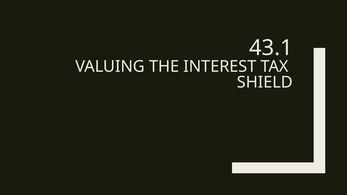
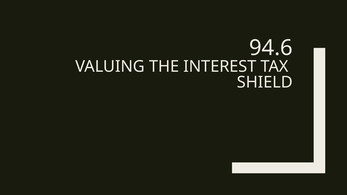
43.1: 43.1 -> 94.6 (271, 48)
